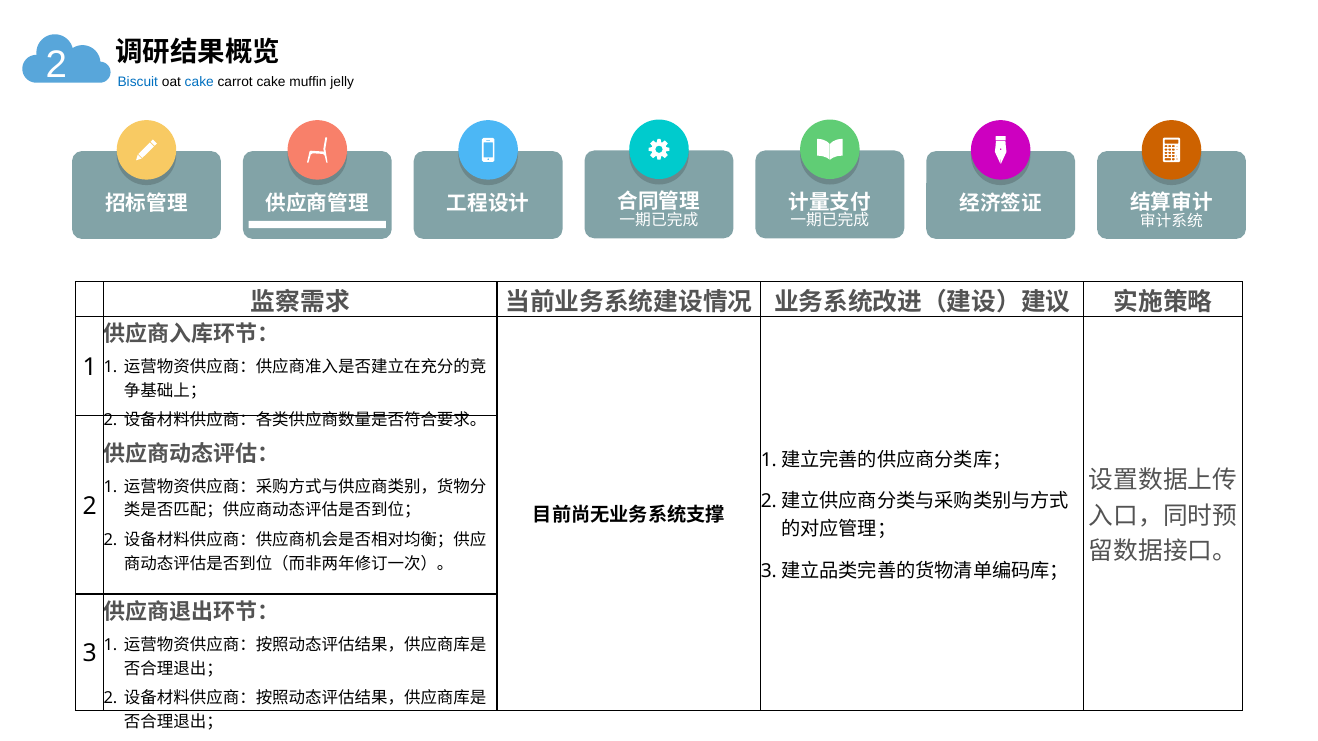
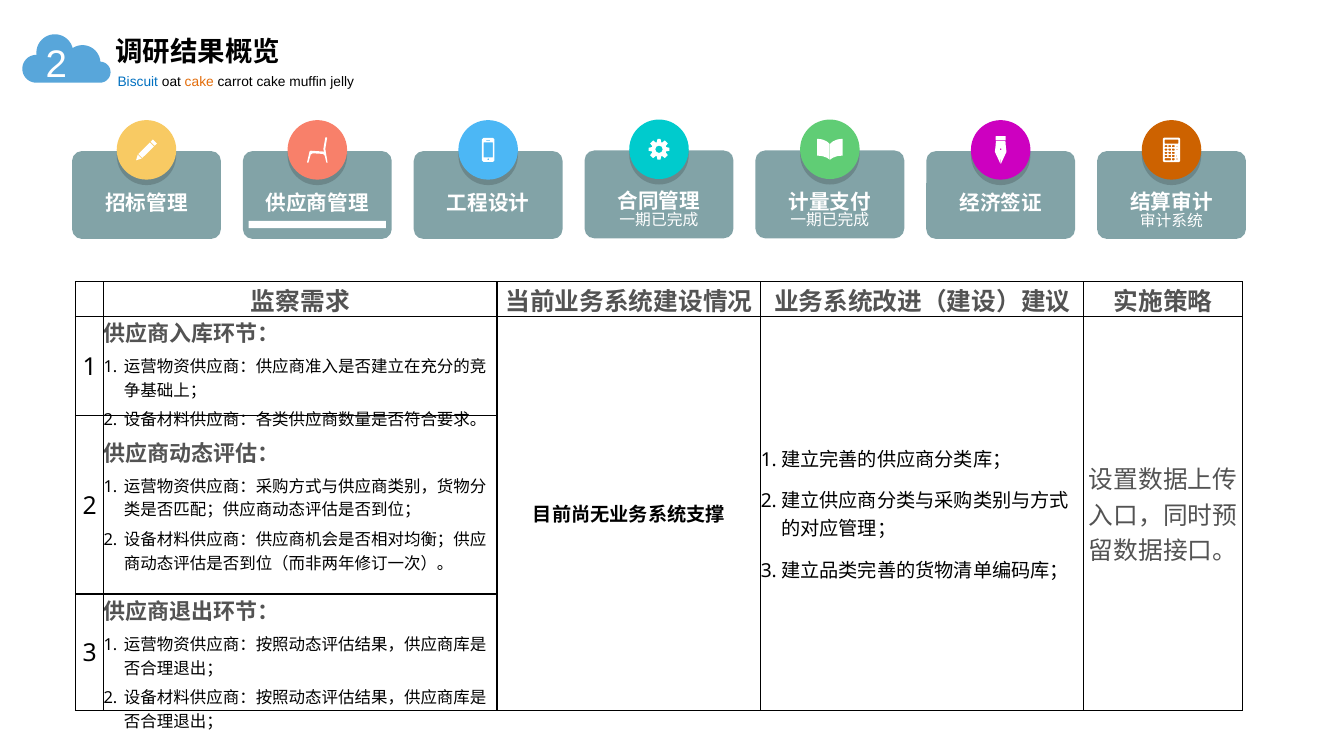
cake colour: blue -> orange (199, 82)
